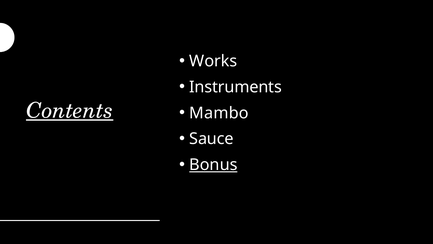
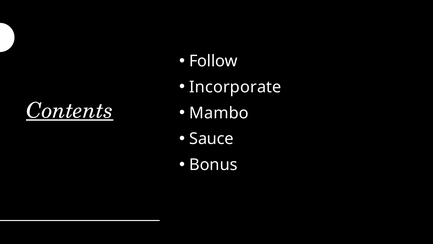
Works: Works -> Follow (213, 61)
Instruments: Instruments -> Incorporate (235, 87)
Bonus underline: present -> none (213, 165)
